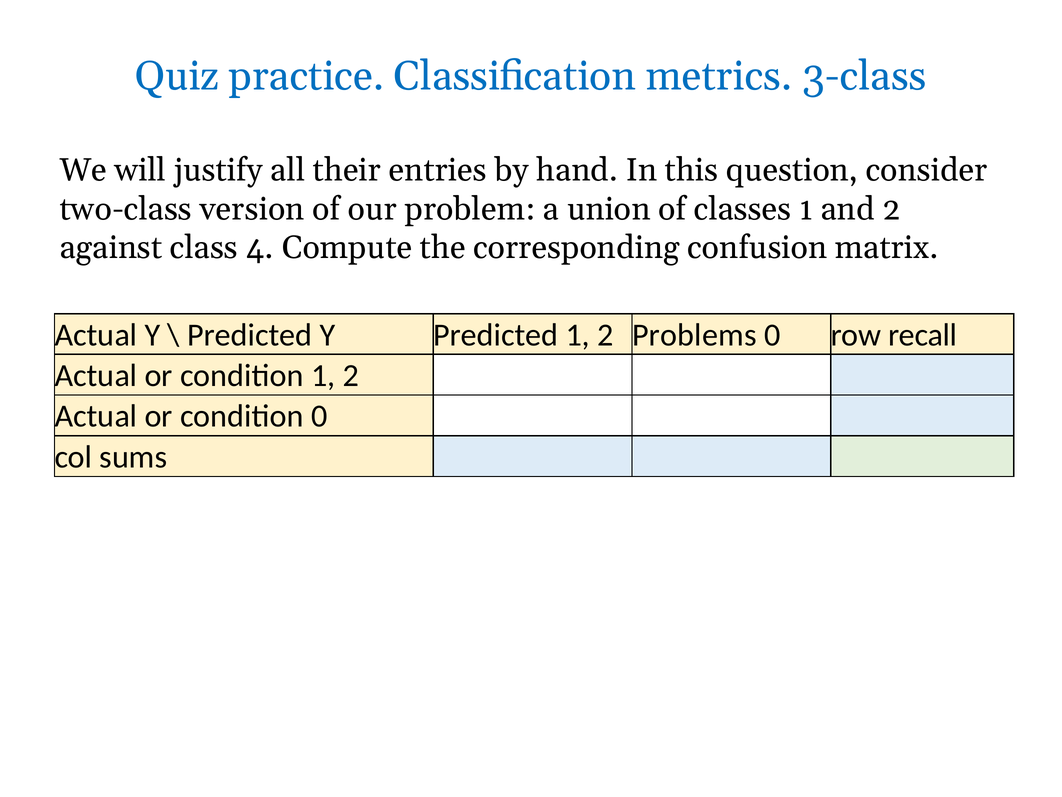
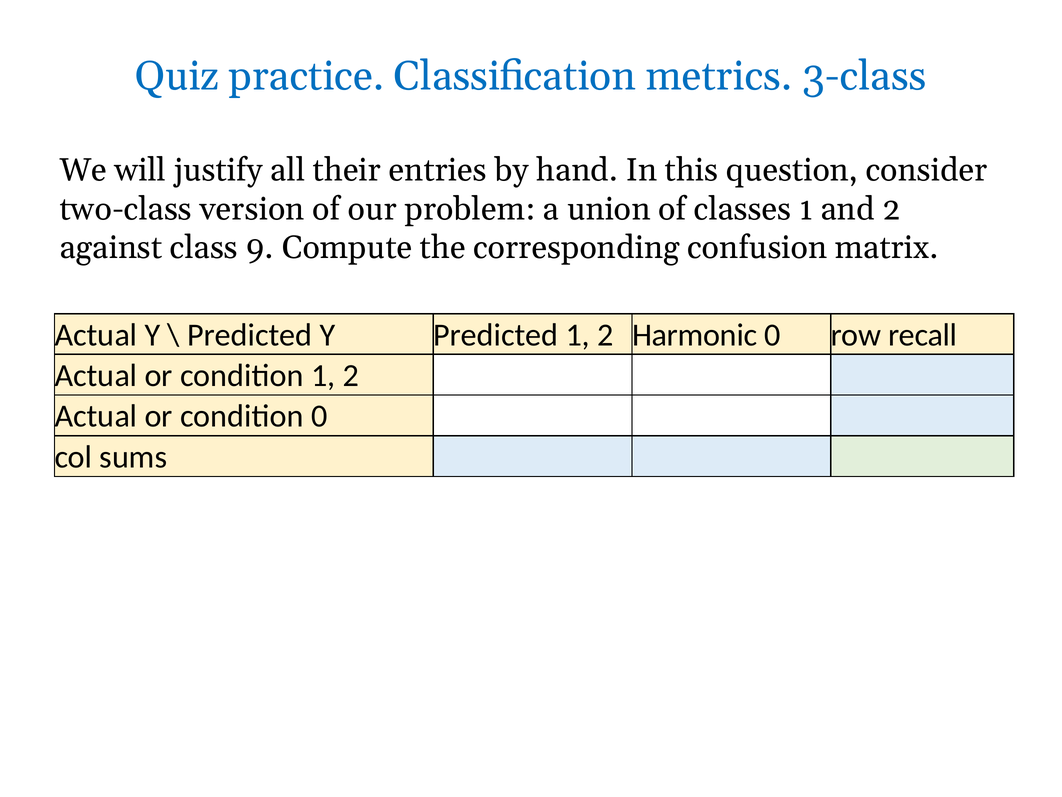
4: 4 -> 9 (260, 248)
Problems: Problems -> Harmonic (695, 335)
